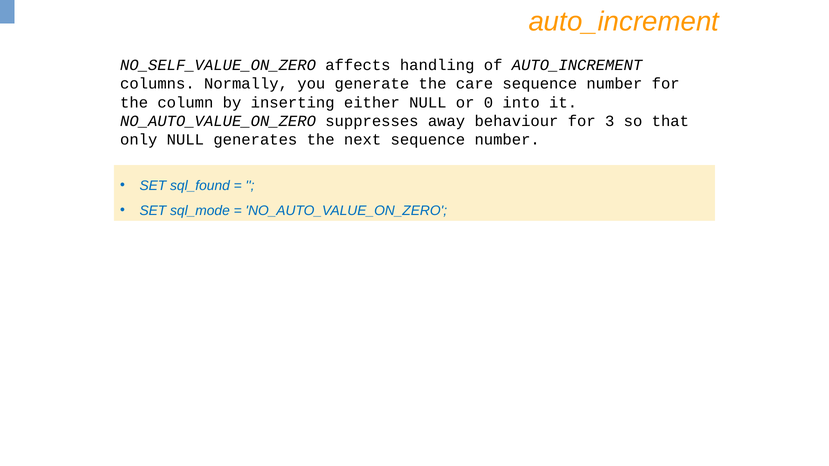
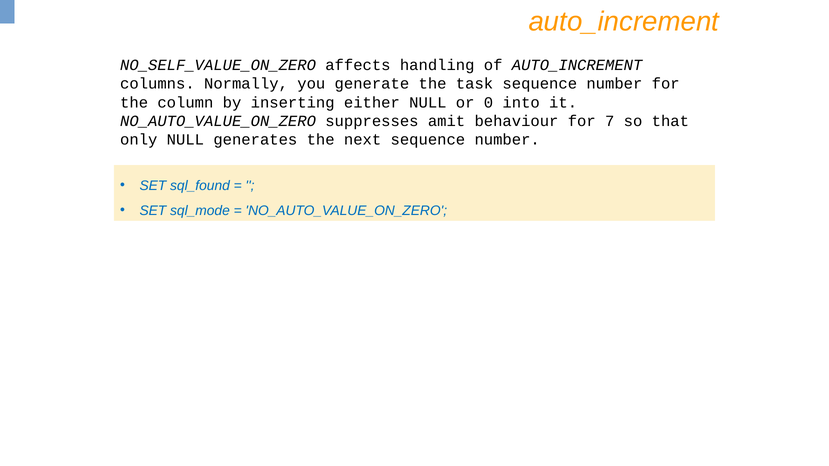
care: care -> task (475, 84)
away: away -> amit (447, 121)
3: 3 -> 7 (610, 121)
